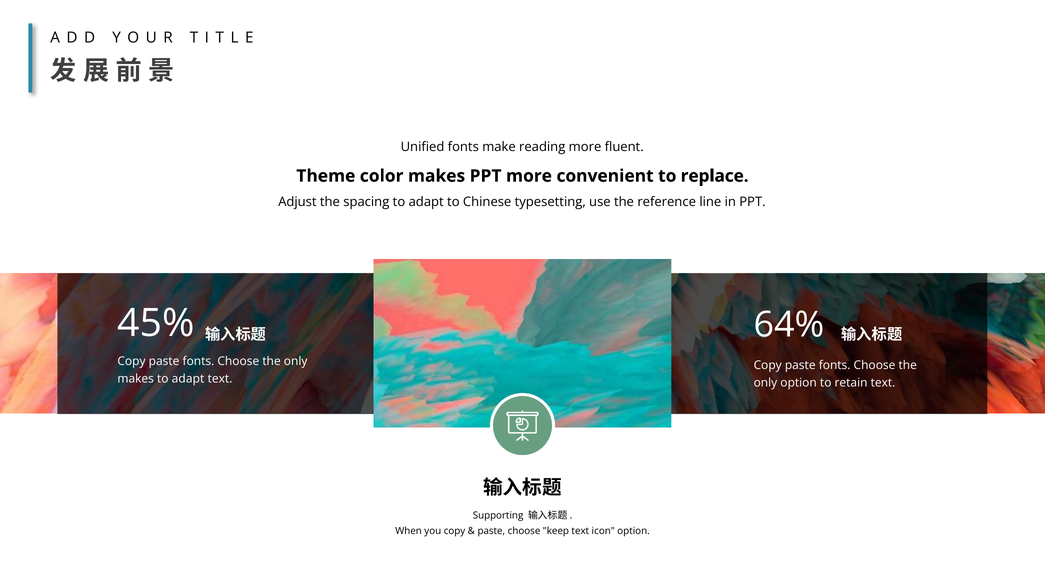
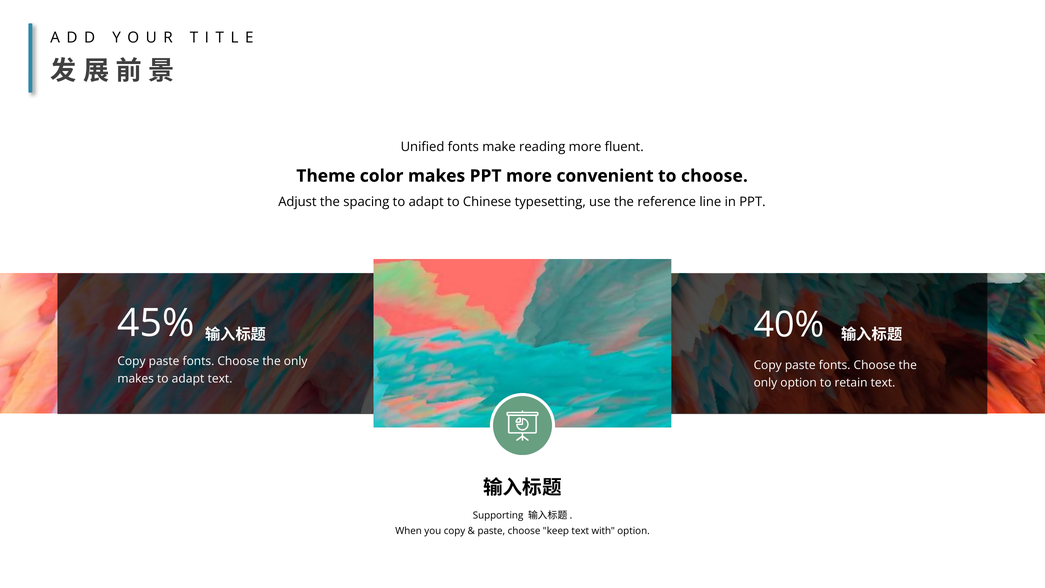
to replace: replace -> choose (714, 176)
64%: 64% -> 40% (789, 325)
icon: icon -> with (603, 531)
